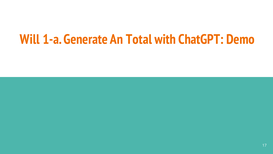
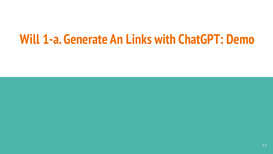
Total: Total -> Links (139, 39)
